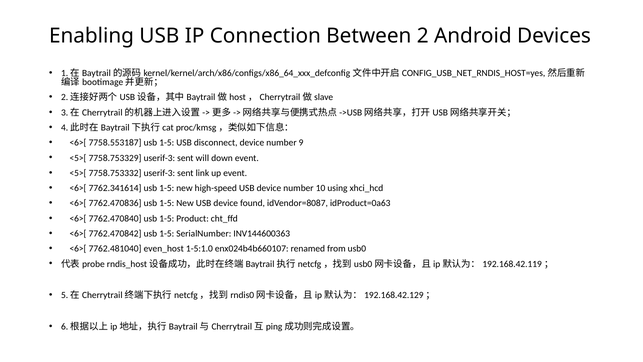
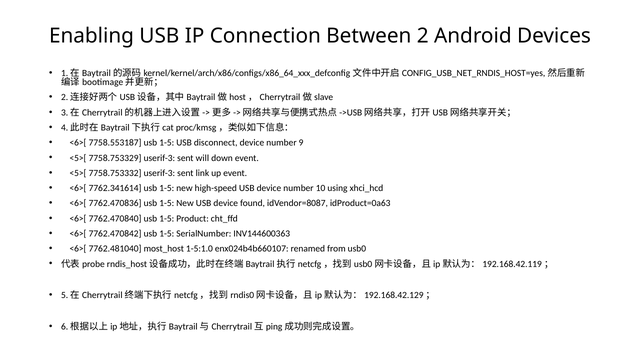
even_host: even_host -> most_host (164, 249)
